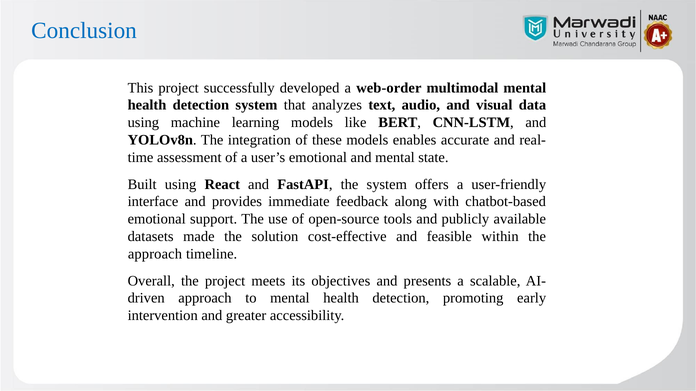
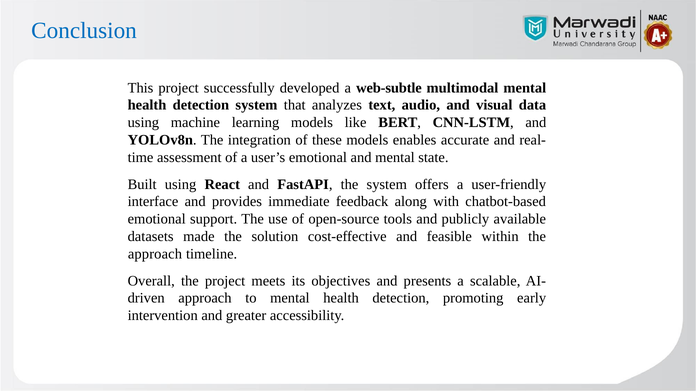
web-order: web-order -> web-subtle (389, 88)
